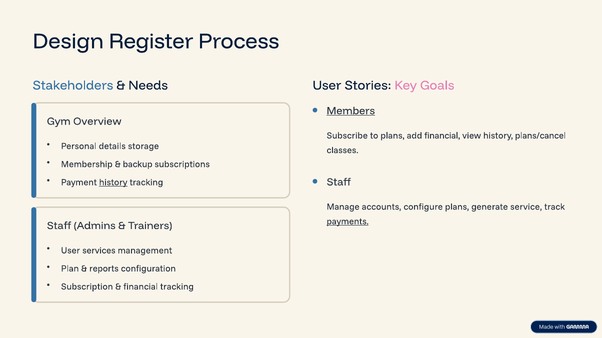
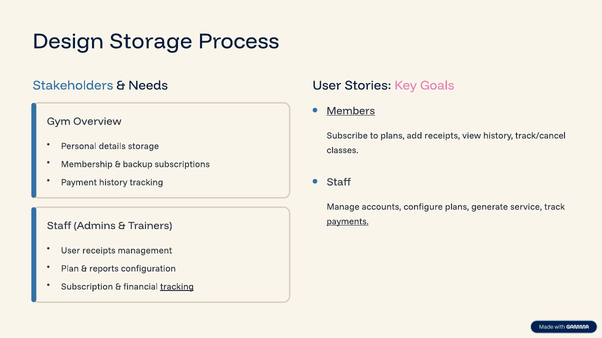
Design Register: Register -> Storage (151, 41)
add financial: financial -> receipts (442, 136)
plans/cancel: plans/cancel -> track/cancel (540, 136)
history underline: present -> none (113, 183)
User services: services -> receipts (99, 251)
tracking underline: none -> present (177, 287)
